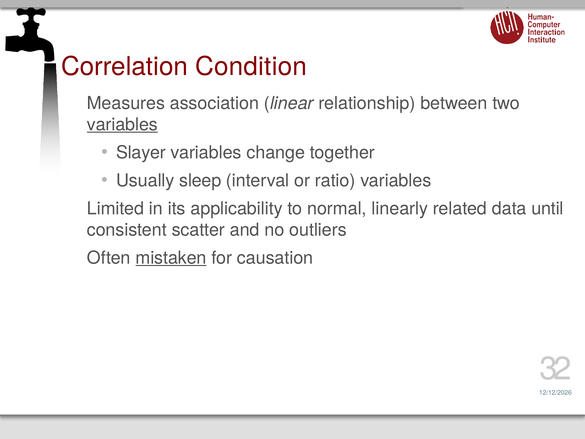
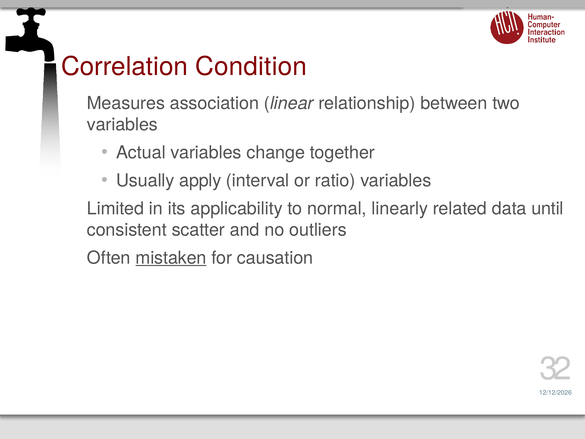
variables underline: present -> none (122, 125)
Slayer: Slayer -> Actual (141, 152)
sleep: sleep -> apply (200, 180)
